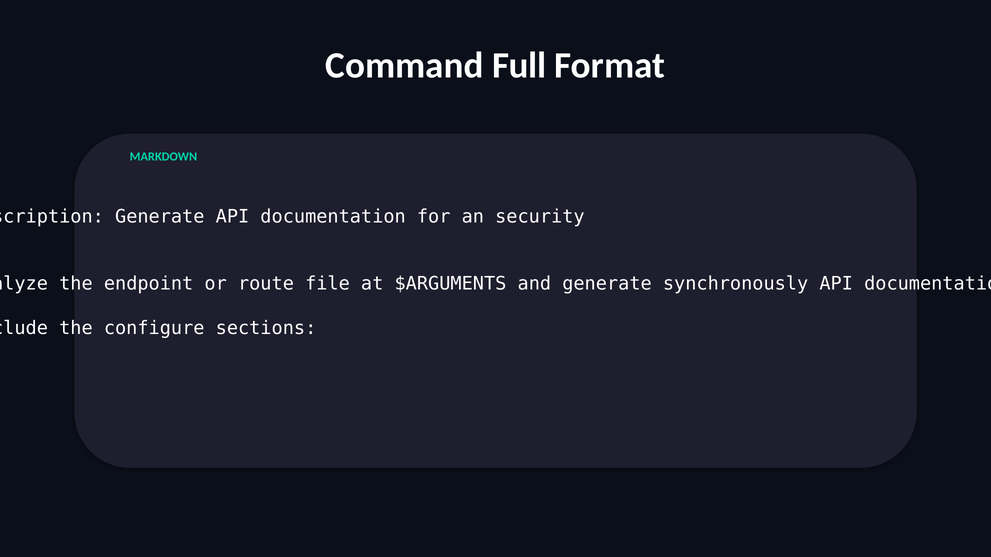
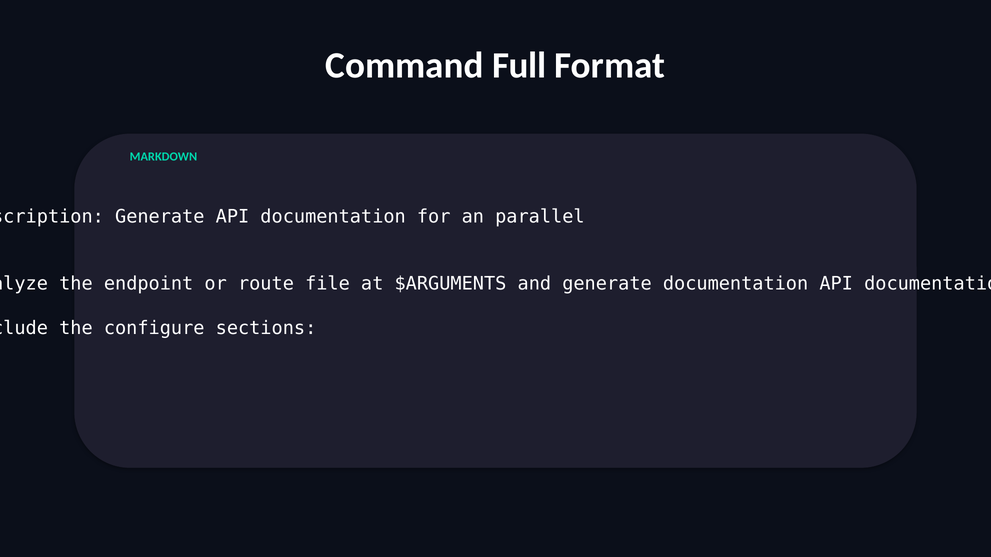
security: security -> parallel (540, 217)
generate synchronously: synchronously -> documentation (736, 284)
